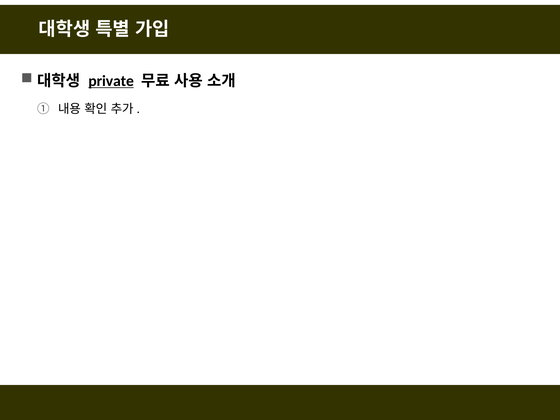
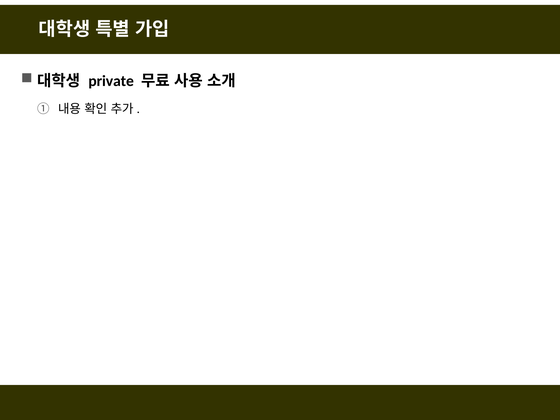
private underline: present -> none (111, 81)
